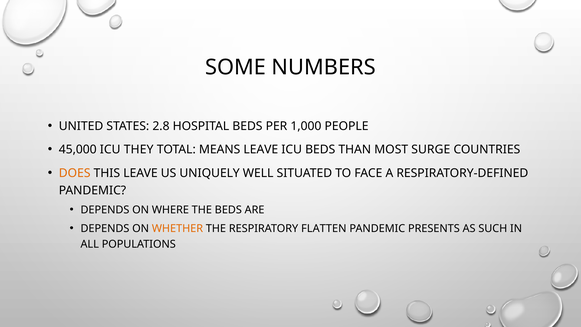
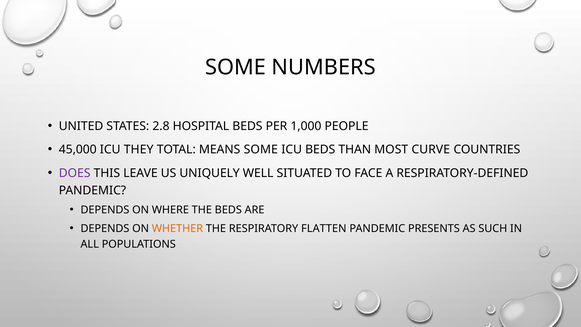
MEANS LEAVE: LEAVE -> SOME (261, 149)
SURGE: SURGE -> CURVE (431, 149)
DOES colour: orange -> purple (75, 173)
